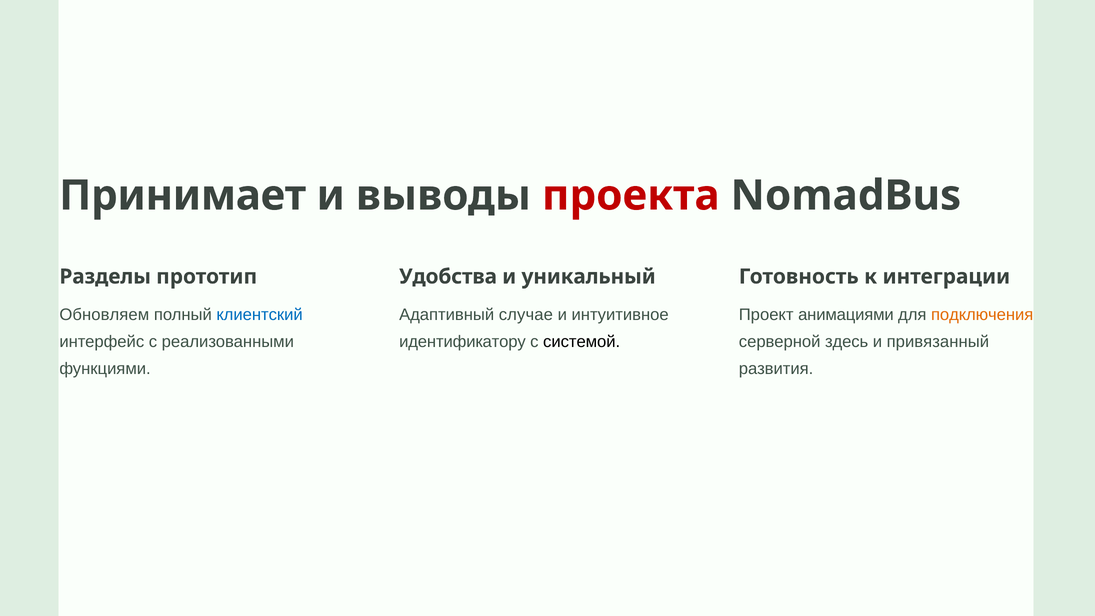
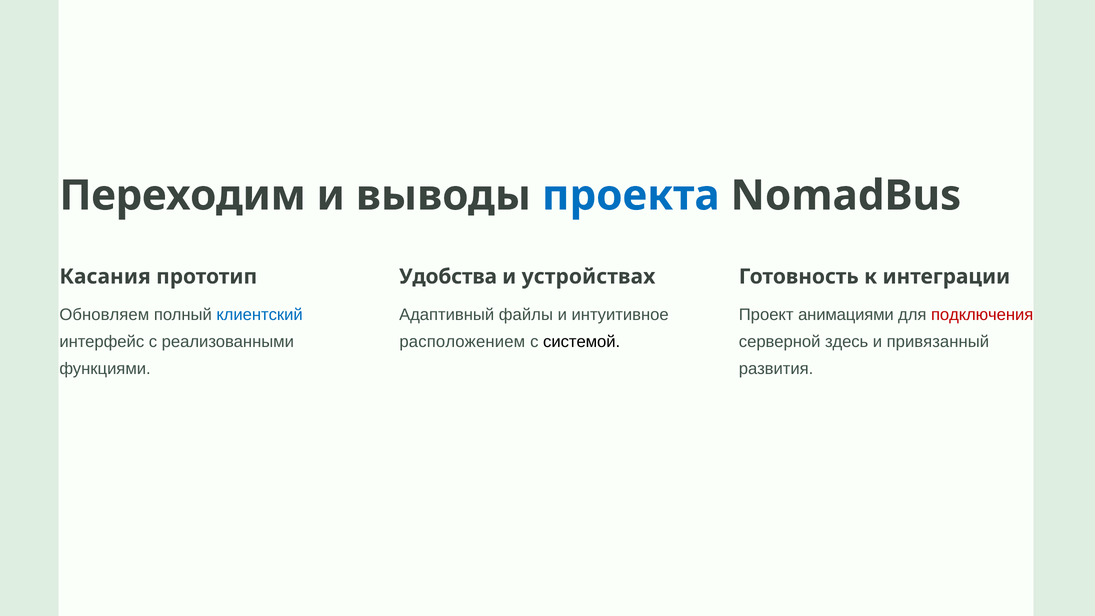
Принимает: Принимает -> Переходим (183, 196)
проекта colour: red -> blue (631, 196)
Разделы: Разделы -> Касания (105, 277)
уникальный: уникальный -> устройствах (588, 277)
случае: случае -> файлы (526, 315)
подключения colour: orange -> red (982, 315)
идентификатору: идентификатору -> расположением (462, 342)
